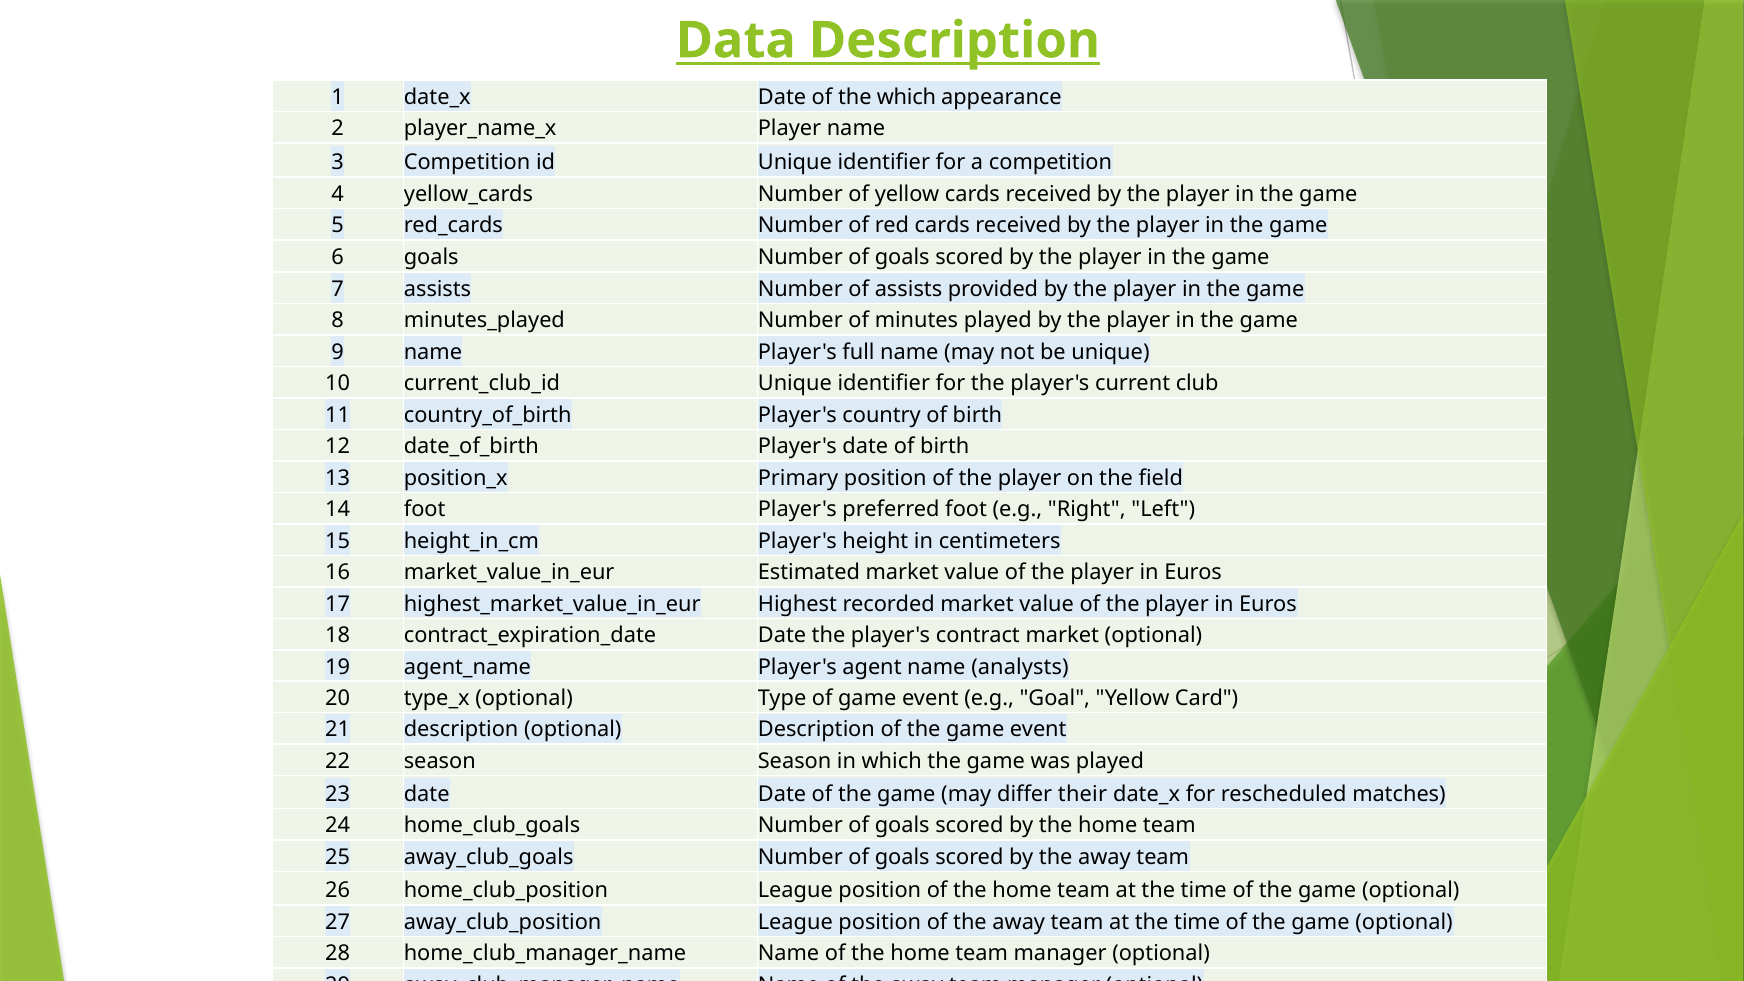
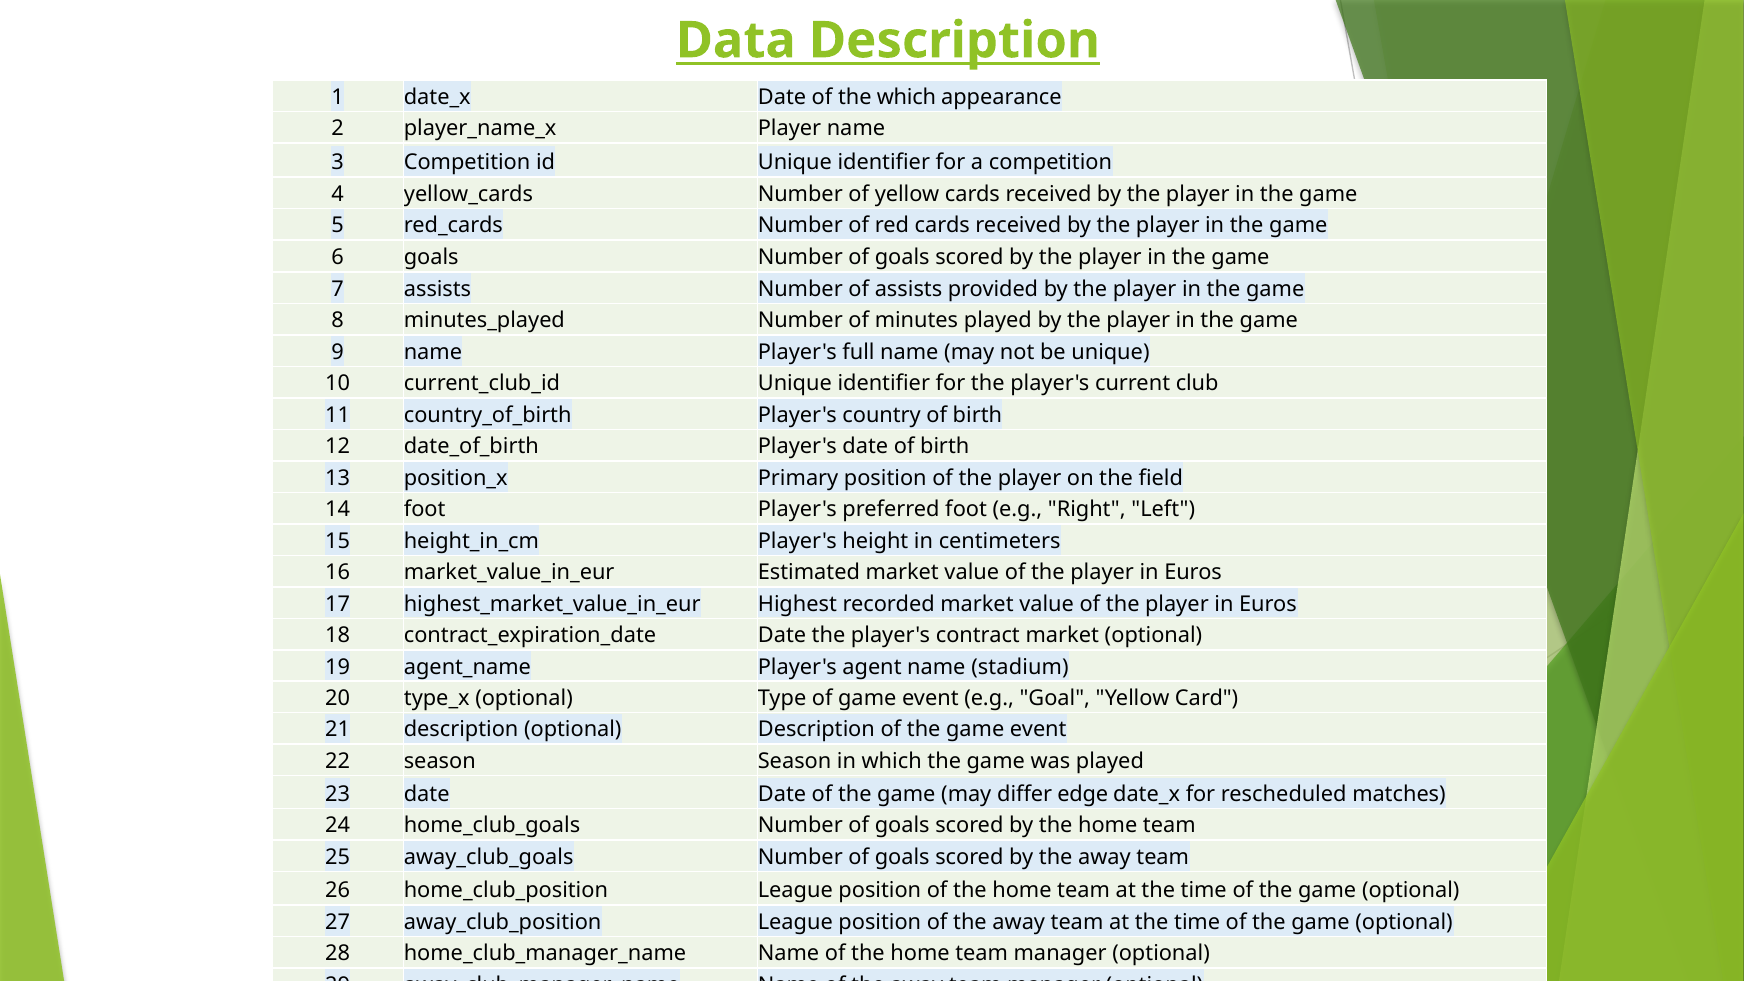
name analysts: analysts -> stadium (1020, 667)
their: their -> edge (1083, 794)
